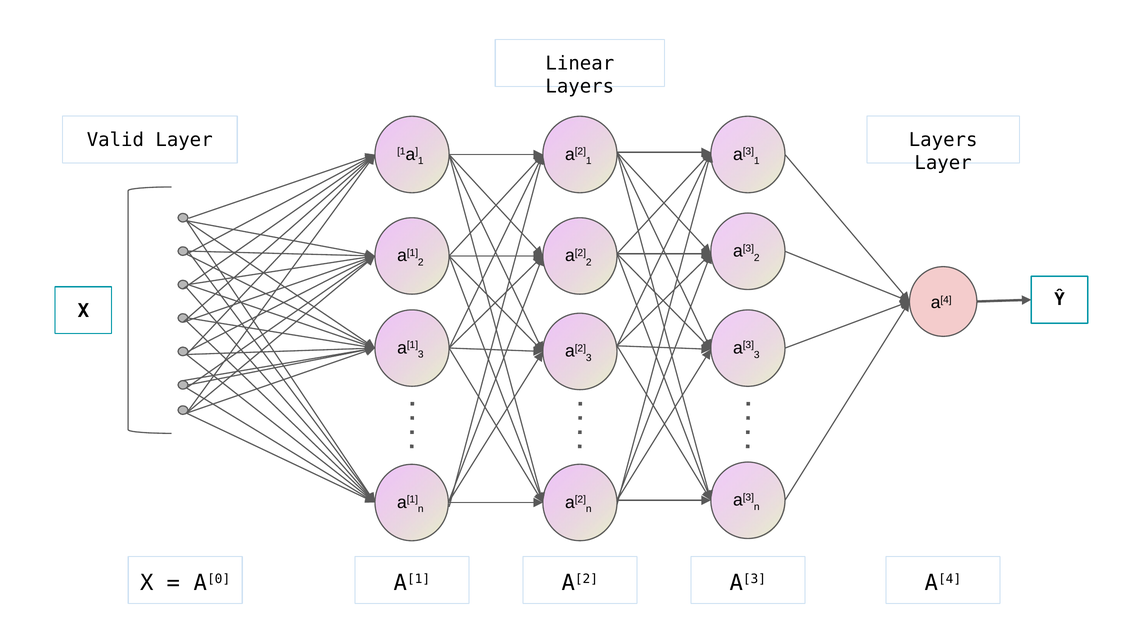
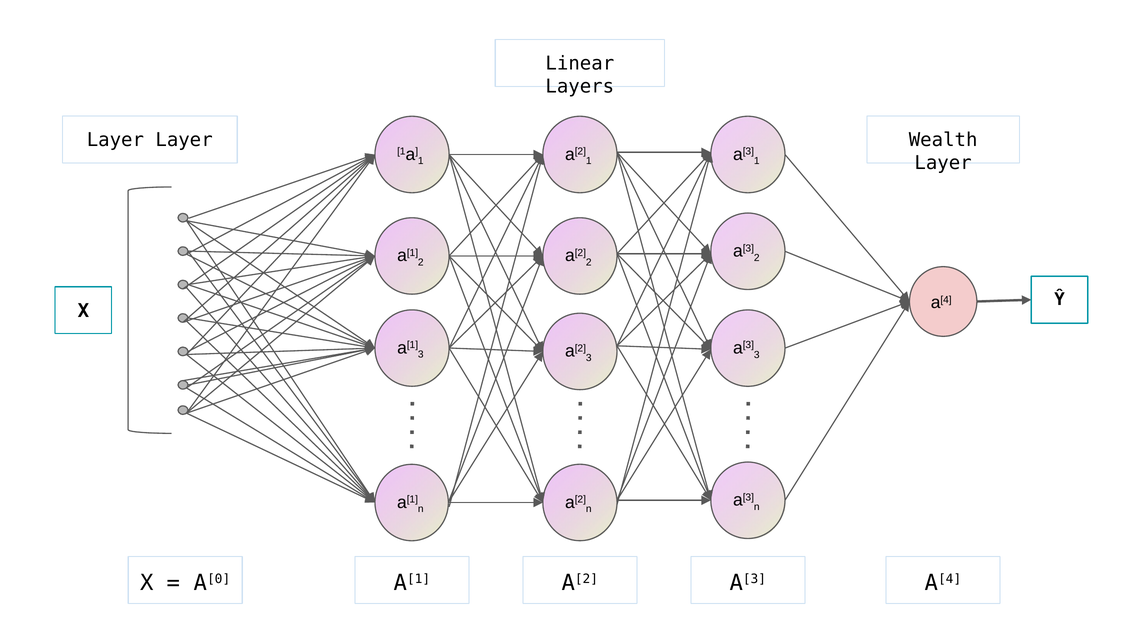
Valid: Valid -> Layer (115, 140)
Layers: Layers -> Wealth (943, 140)
